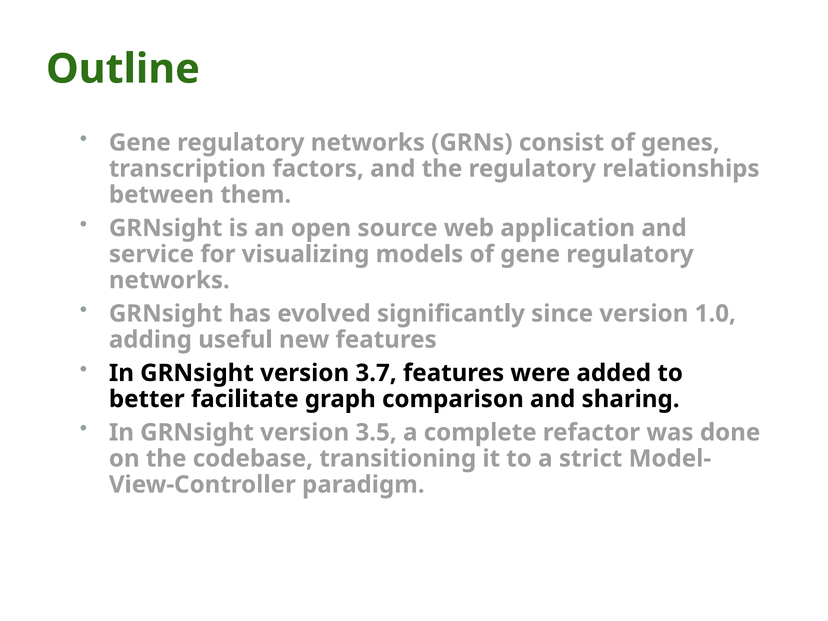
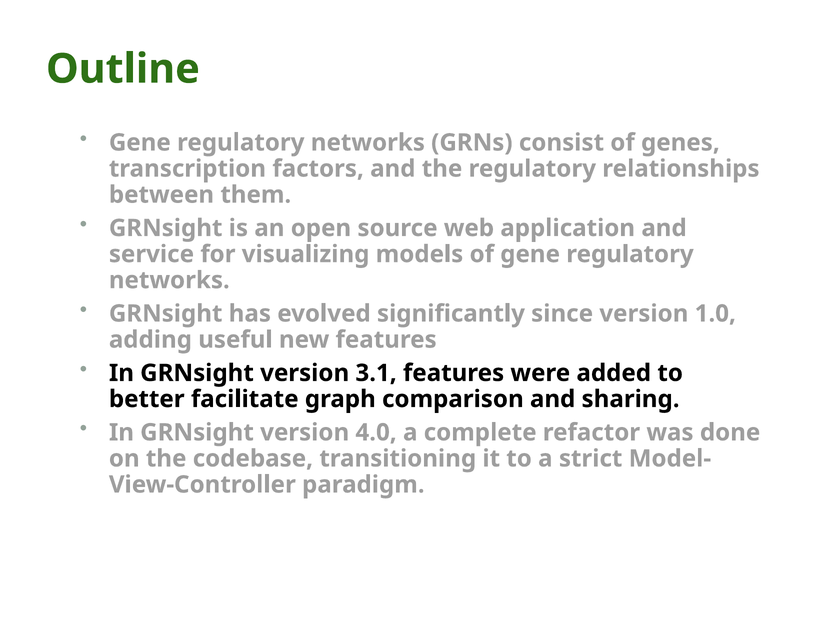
3.7: 3.7 -> 3.1 (376, 373)
3.5: 3.5 -> 4.0 (376, 432)
